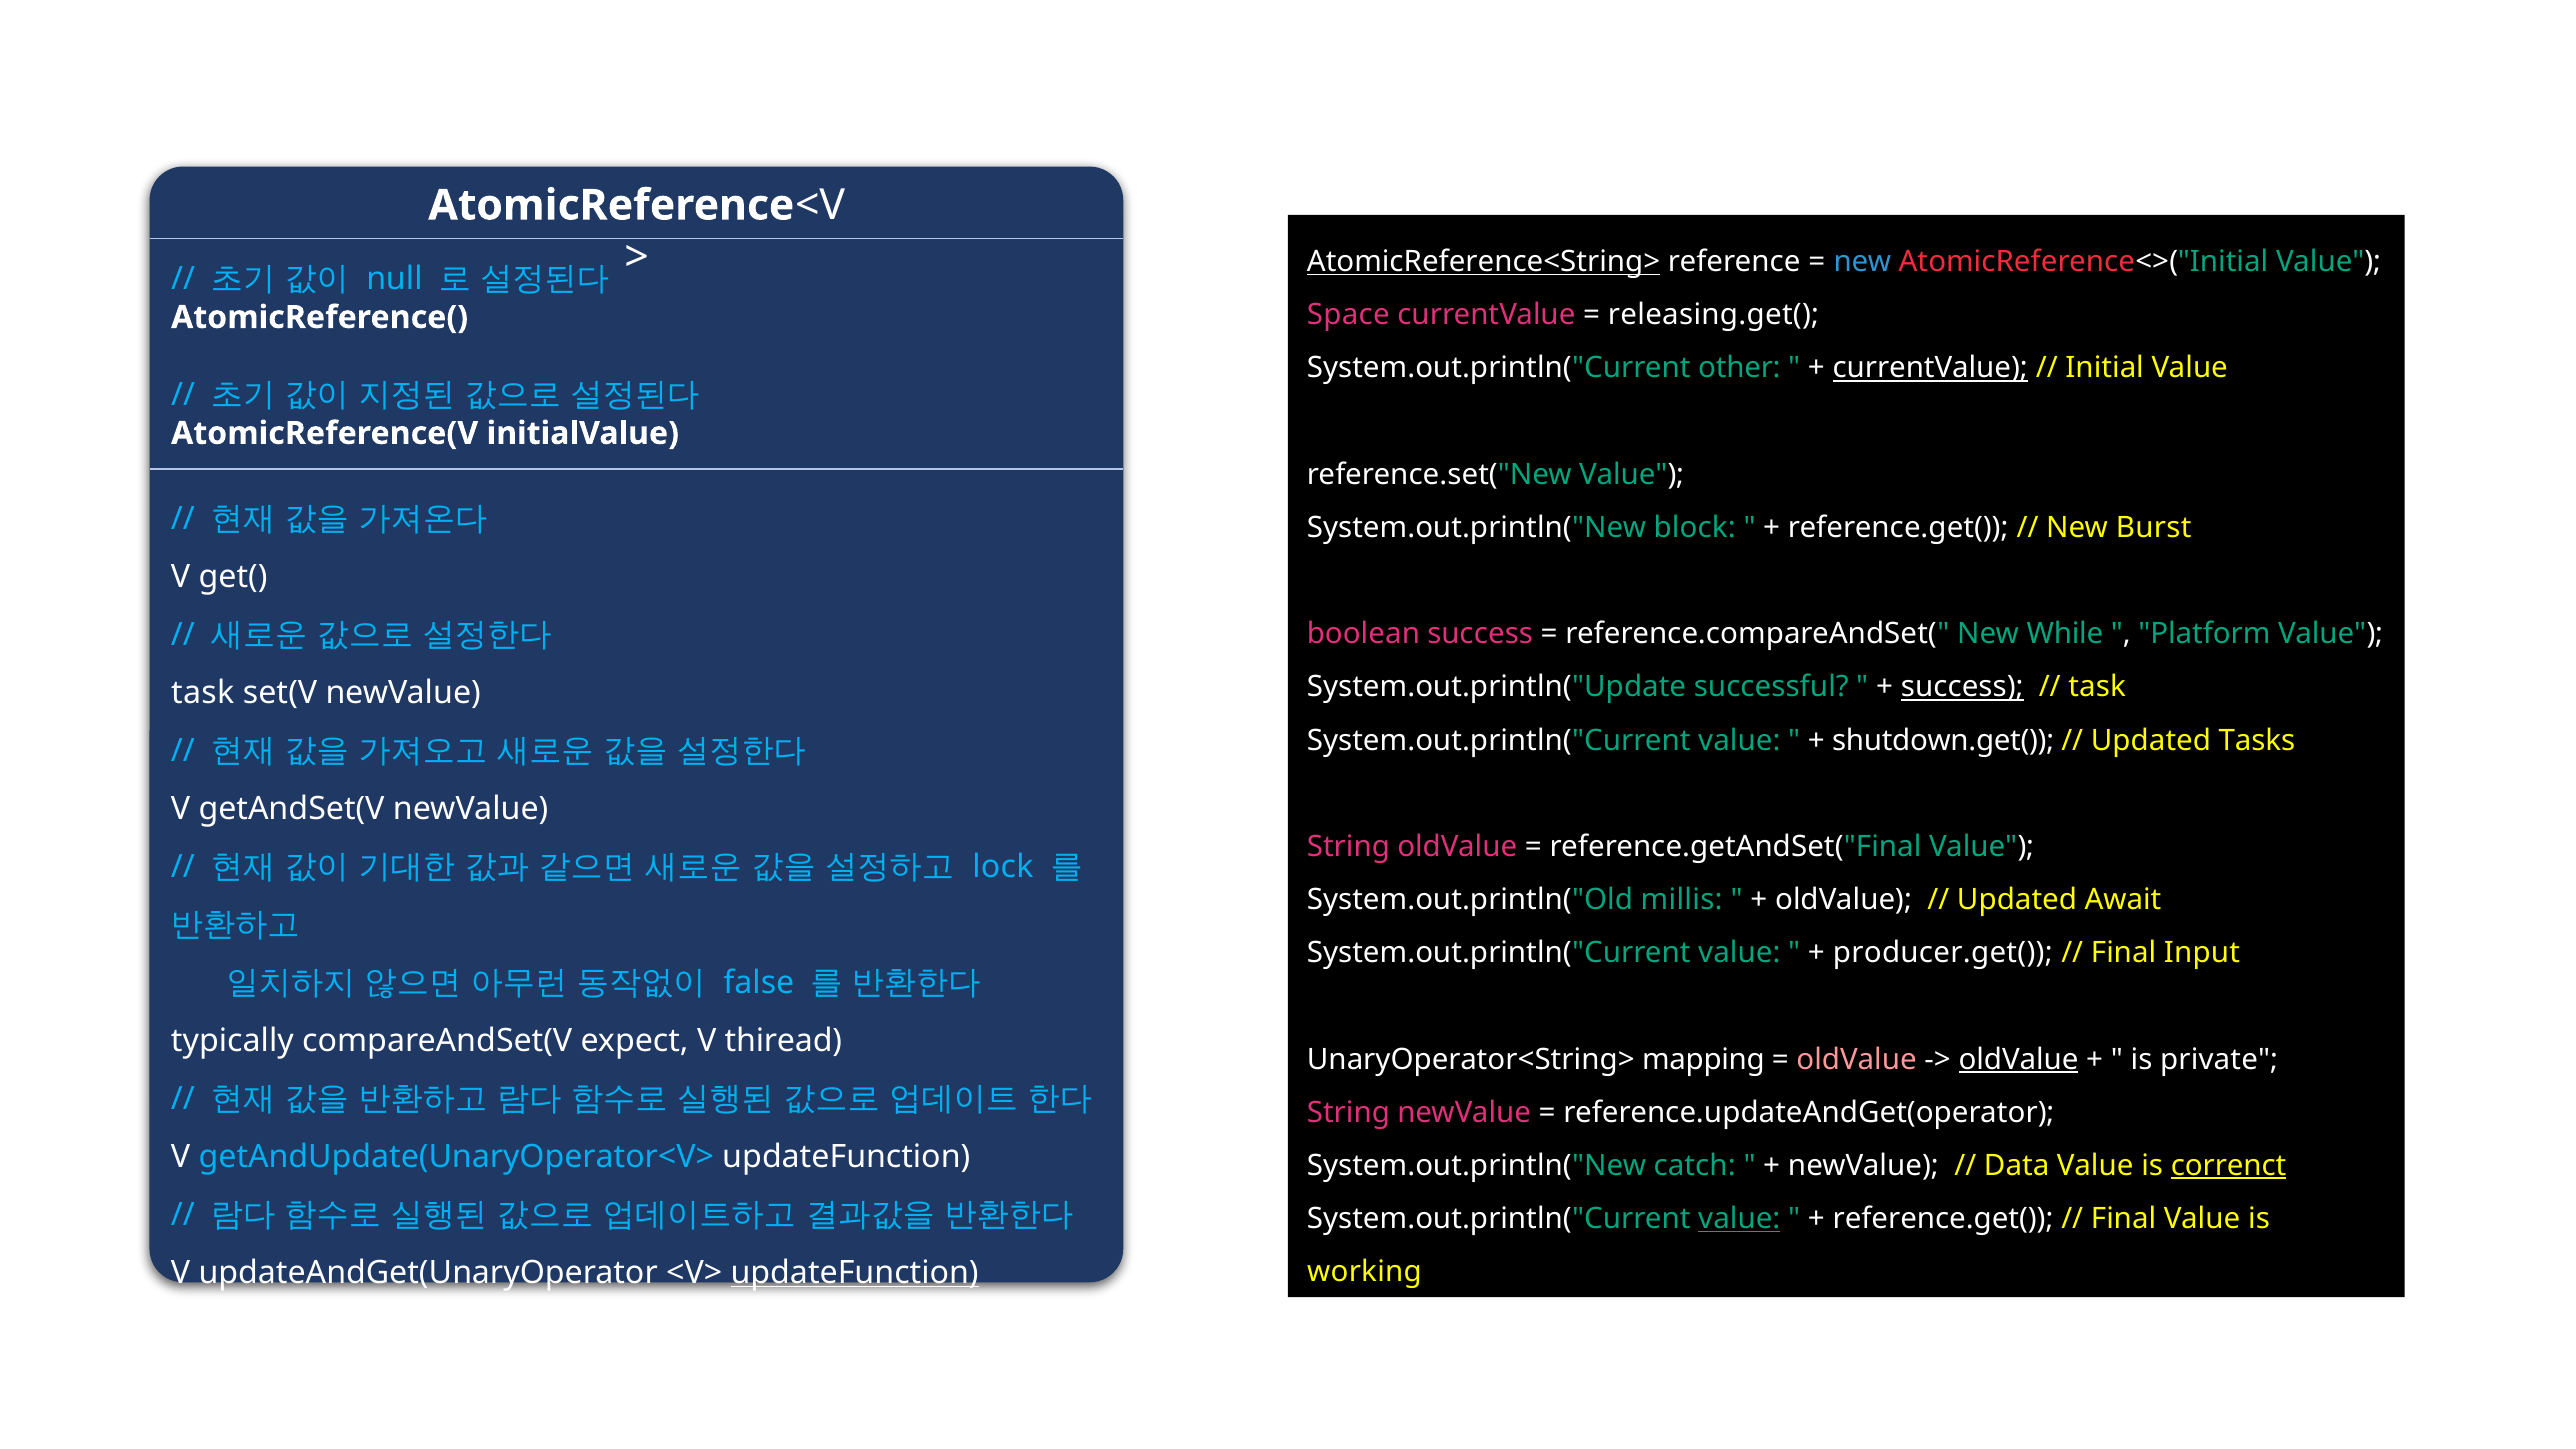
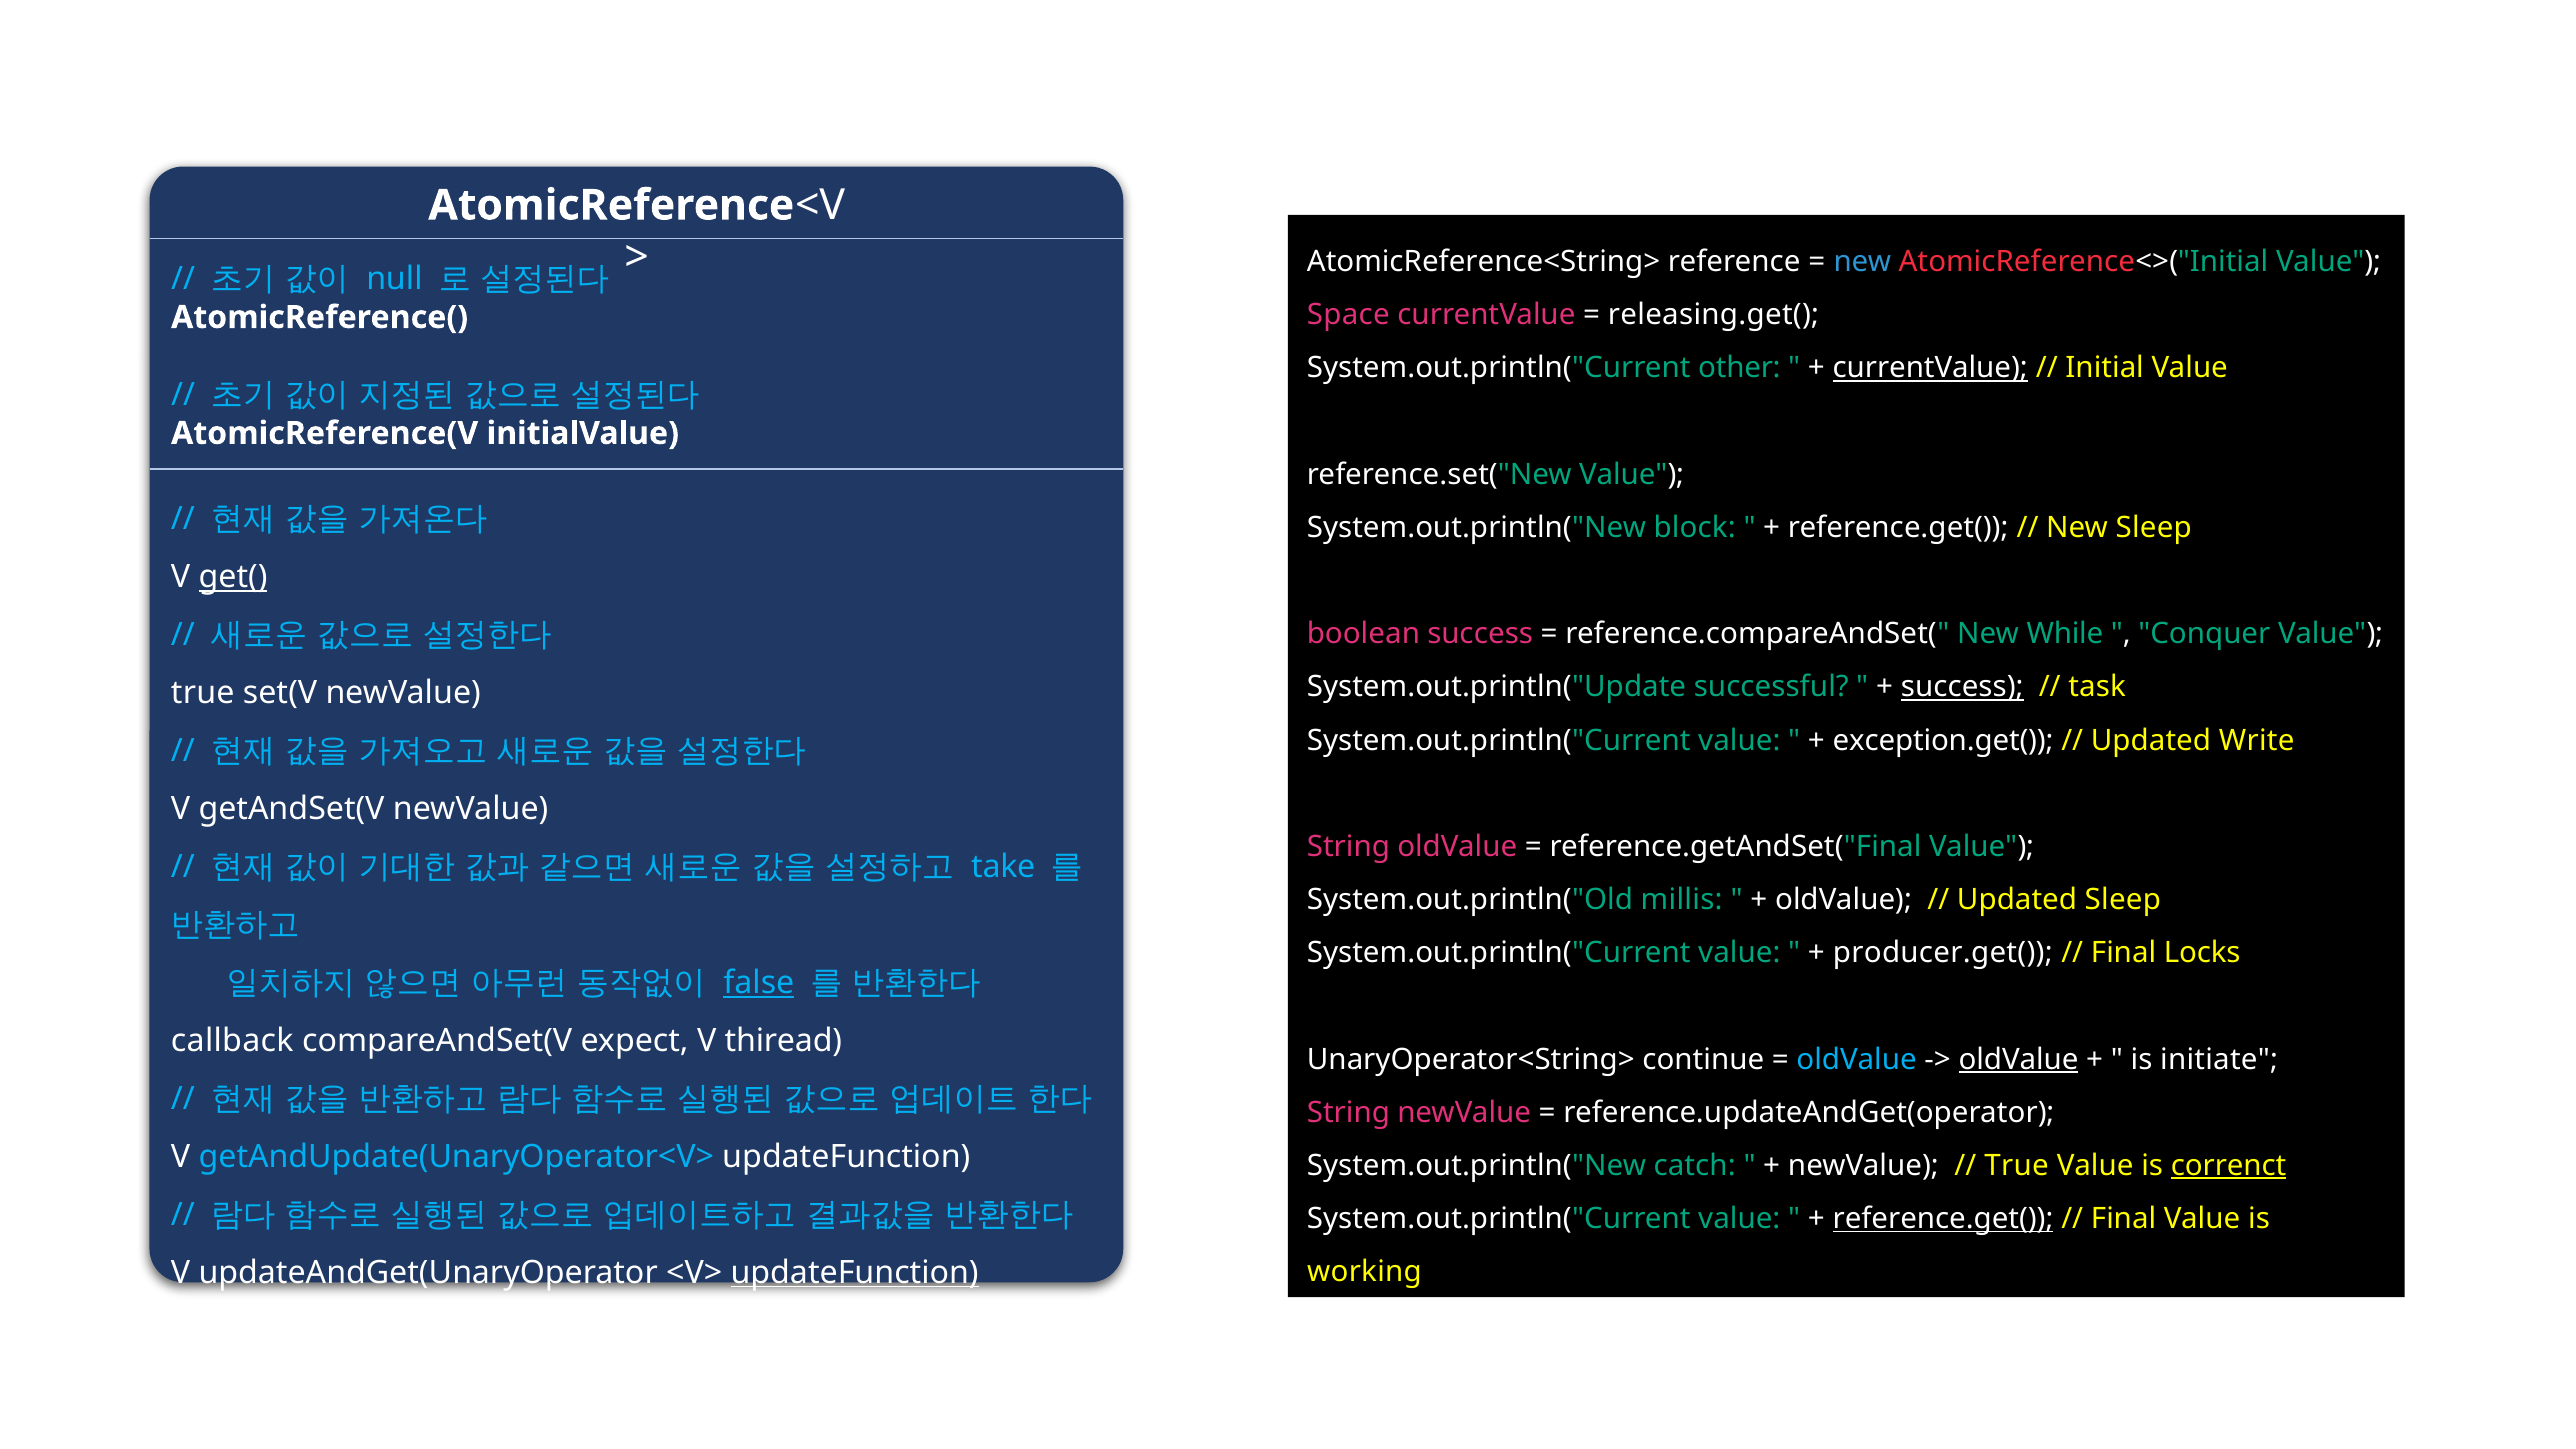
AtomicReference<String> underline: present -> none (1484, 262)
New Burst: Burst -> Sleep (2154, 528)
get( underline: none -> present (233, 577)
Platform: Platform -> Conquer (2204, 634)
task: task -> true (203, 693)
shutdown.get(: shutdown.get( -> exception.get( (1943, 740)
Tasks: Tasks -> Write (2257, 740)
lock: lock -> take (1003, 867)
Updated Await: Await -> Sleep (2123, 900)
Input: Input -> Locks (2202, 953)
false underline: none -> present (759, 983)
typically: typically -> callback (232, 1041)
mapping: mapping -> continue (1703, 1059)
oldValue colour: pink -> light blue (1857, 1059)
private: private -> initiate (2219, 1059)
Data: Data -> True (2017, 1166)
value underline: present -> none (1739, 1219)
reference.get( underline: none -> present (1943, 1219)
